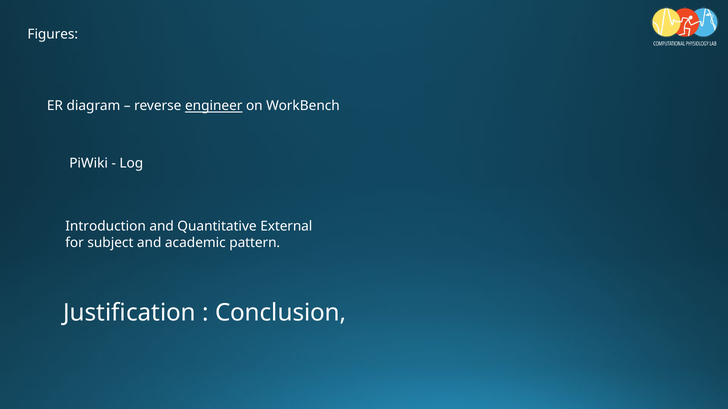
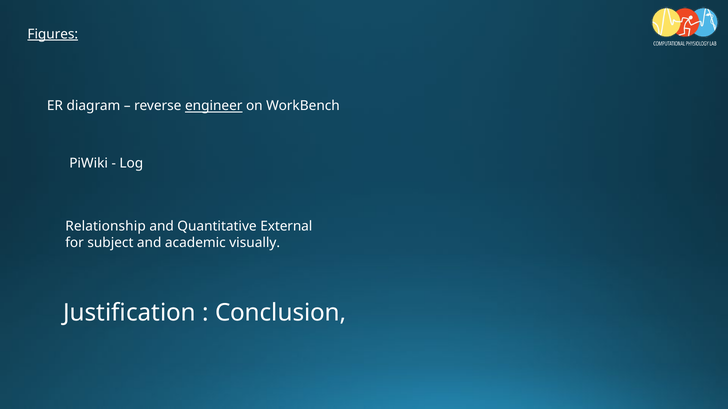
Figures underline: none -> present (53, 34)
Introduction: Introduction -> Relationship (106, 227)
pattern: pattern -> visually (255, 243)
